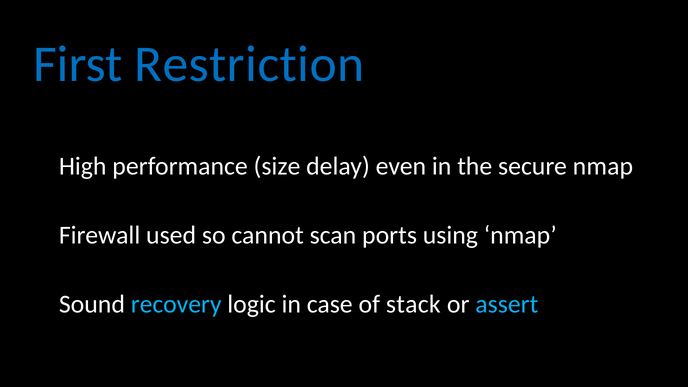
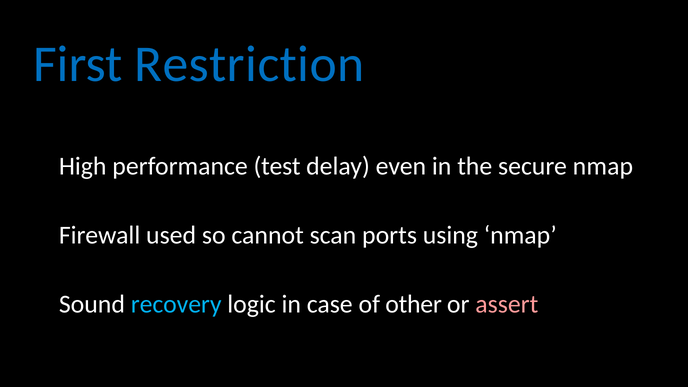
size: size -> test (277, 166)
stack: stack -> other (414, 304)
assert colour: light blue -> pink (507, 304)
